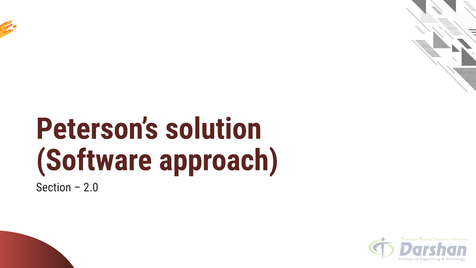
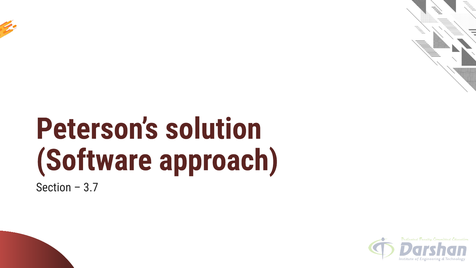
2.0: 2.0 -> 3.7 (91, 187)
